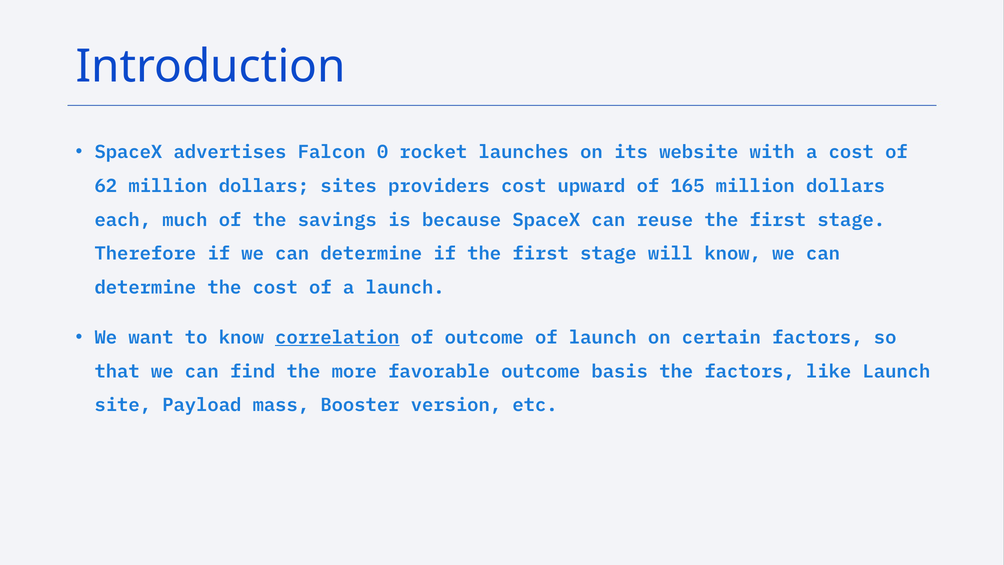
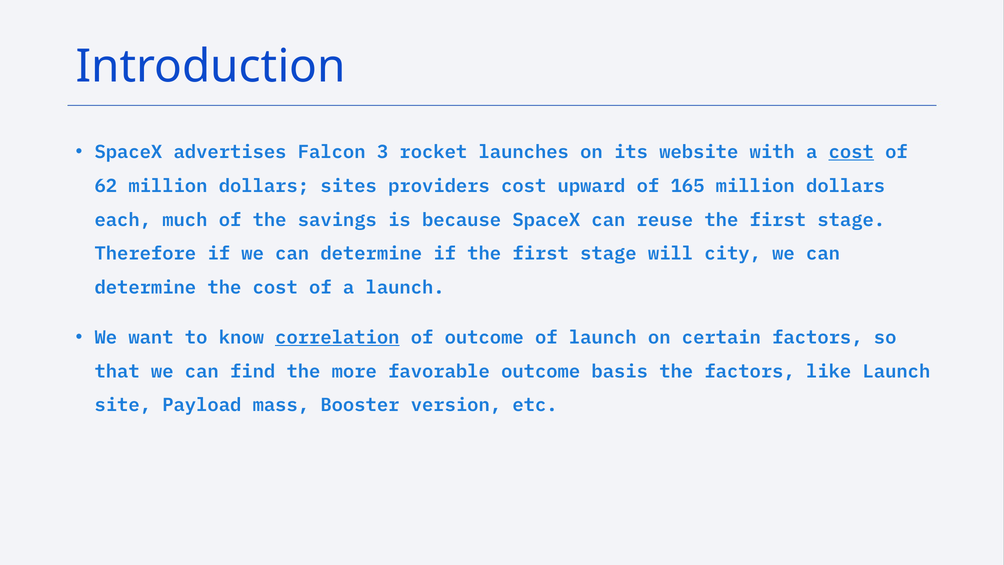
0: 0 -> 3 (383, 152)
cost underline: none -> present (851, 152)
will know: know -> city (733, 254)
